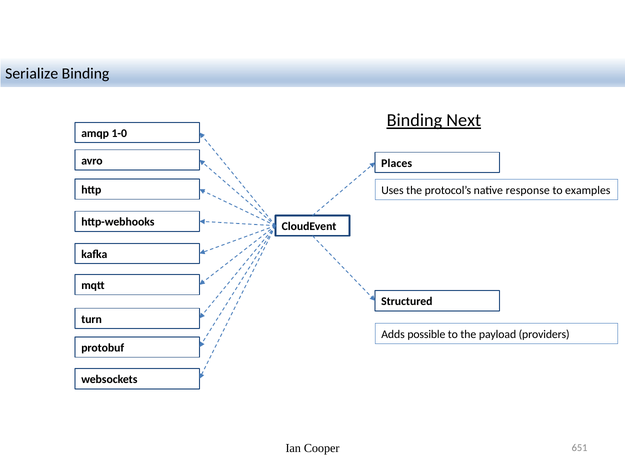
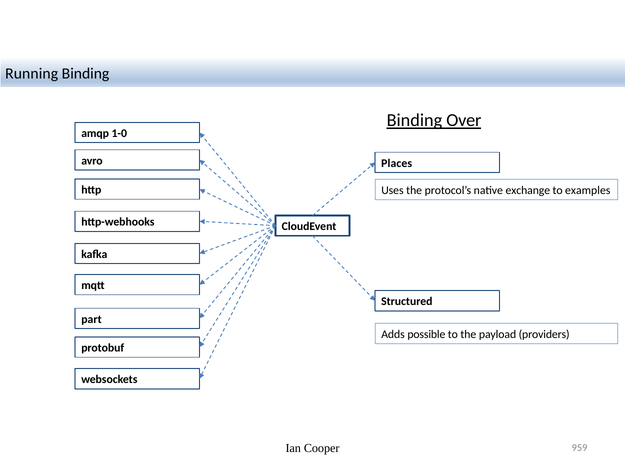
Serialize: Serialize -> Running (32, 74)
Next: Next -> Over (464, 120)
response: response -> exchange (528, 190)
turn: turn -> part (92, 319)
651: 651 -> 959 (580, 448)
